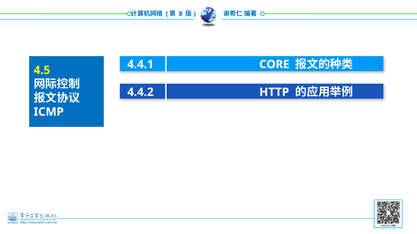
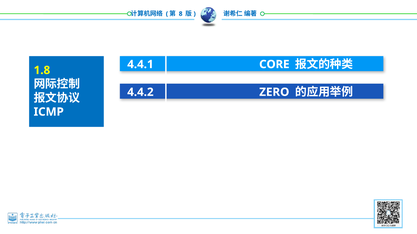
4.5: 4.5 -> 1.8 (42, 70)
HTTP: HTTP -> ZERO (274, 92)
